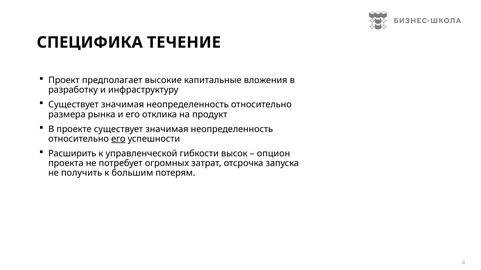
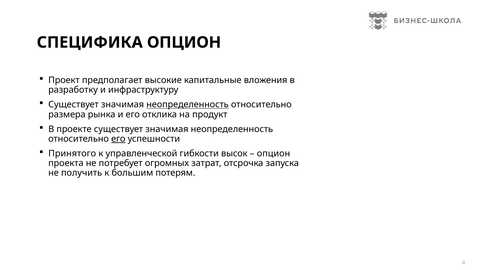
СПЕЦИФИКА ТЕЧЕНИЕ: ТЕЧЕНИЕ -> ОПЦИОН (184, 42)
неопределенность underline: none -> present (188, 105)
Расширить: Расширить -> Принятого (72, 154)
